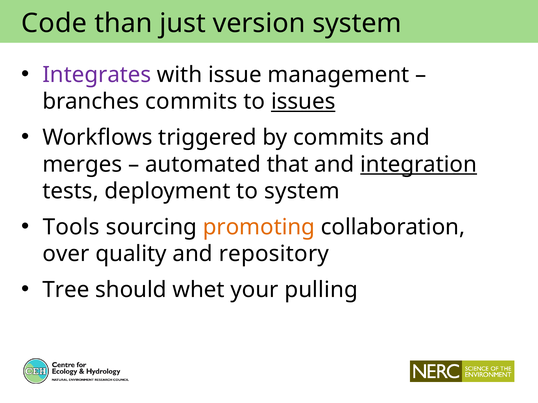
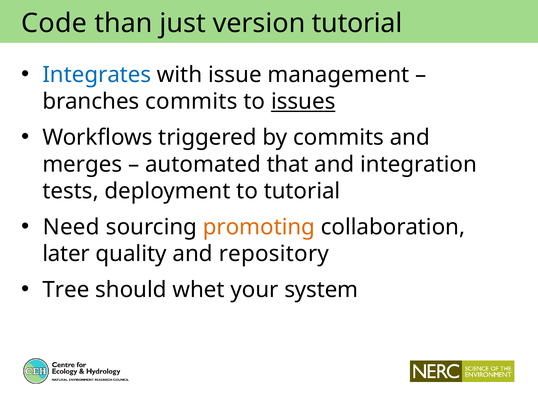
version system: system -> tutorial (357, 23)
Integrates colour: purple -> blue (97, 75)
integration underline: present -> none (419, 165)
to system: system -> tutorial (302, 191)
Tools: Tools -> Need (71, 227)
over: over -> later (66, 254)
pulling: pulling -> system (321, 290)
